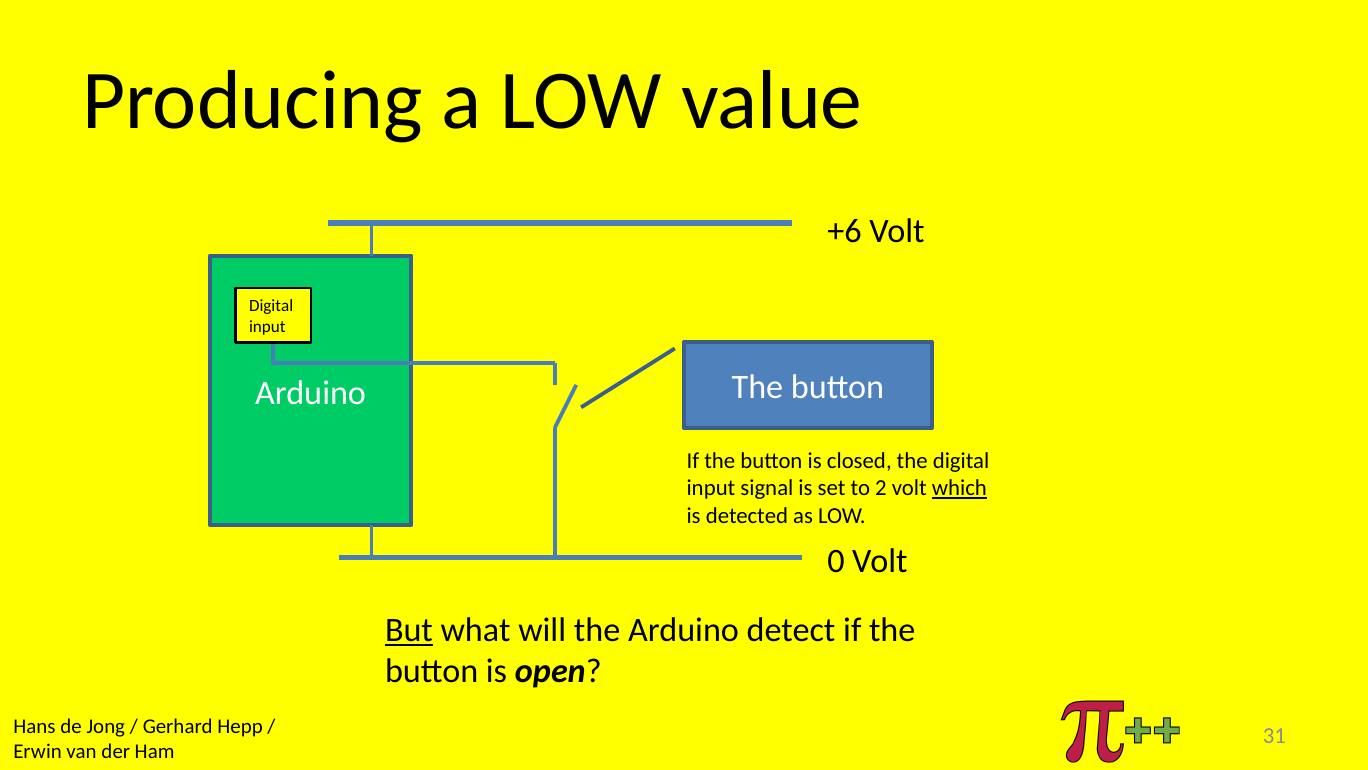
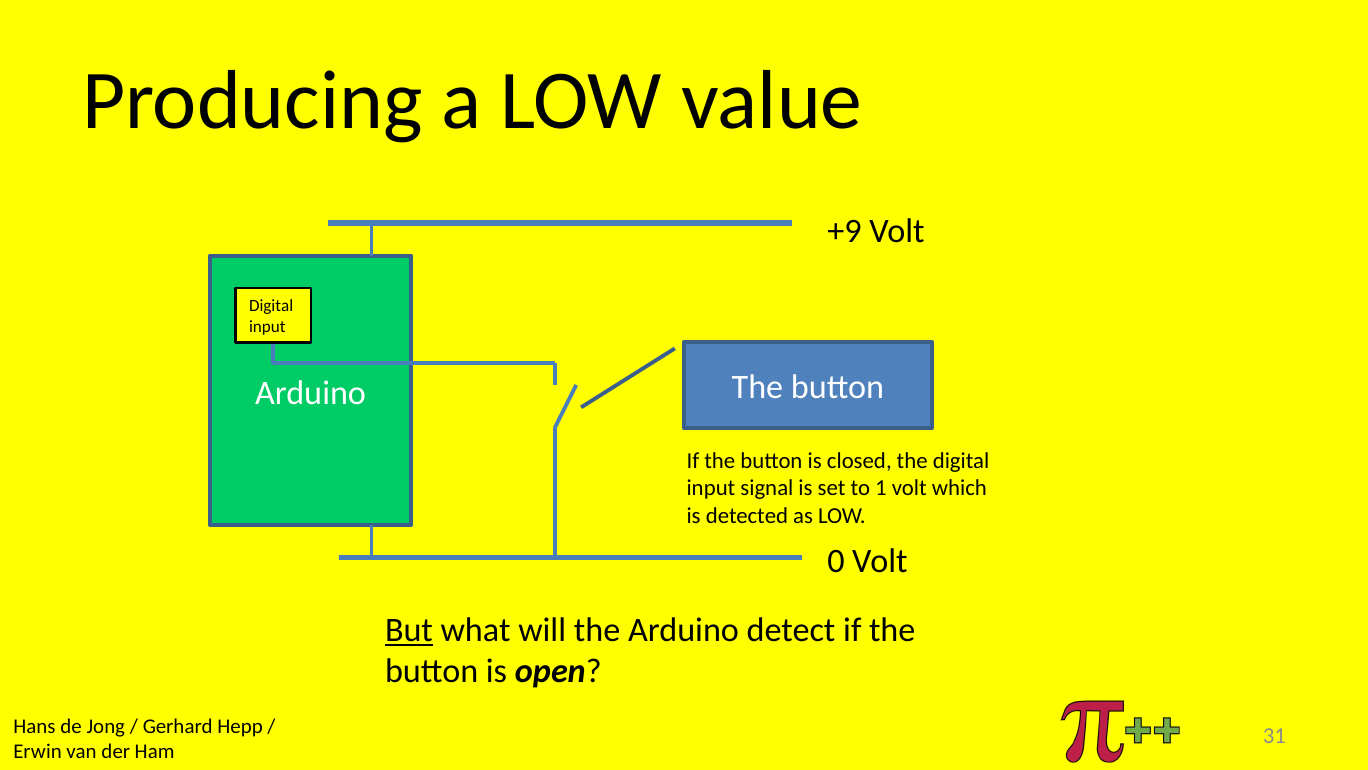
+6: +6 -> +9 (845, 231)
2: 2 -> 1 (881, 488)
which underline: present -> none (959, 488)
